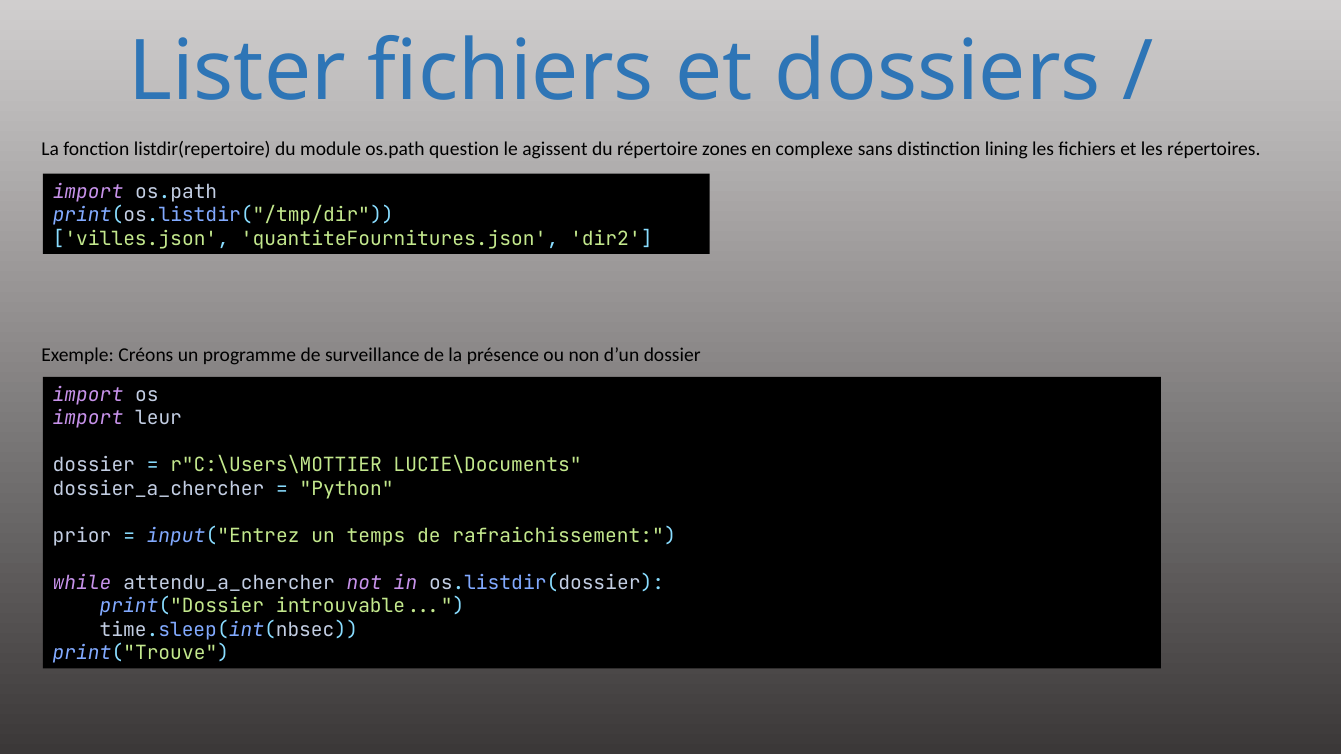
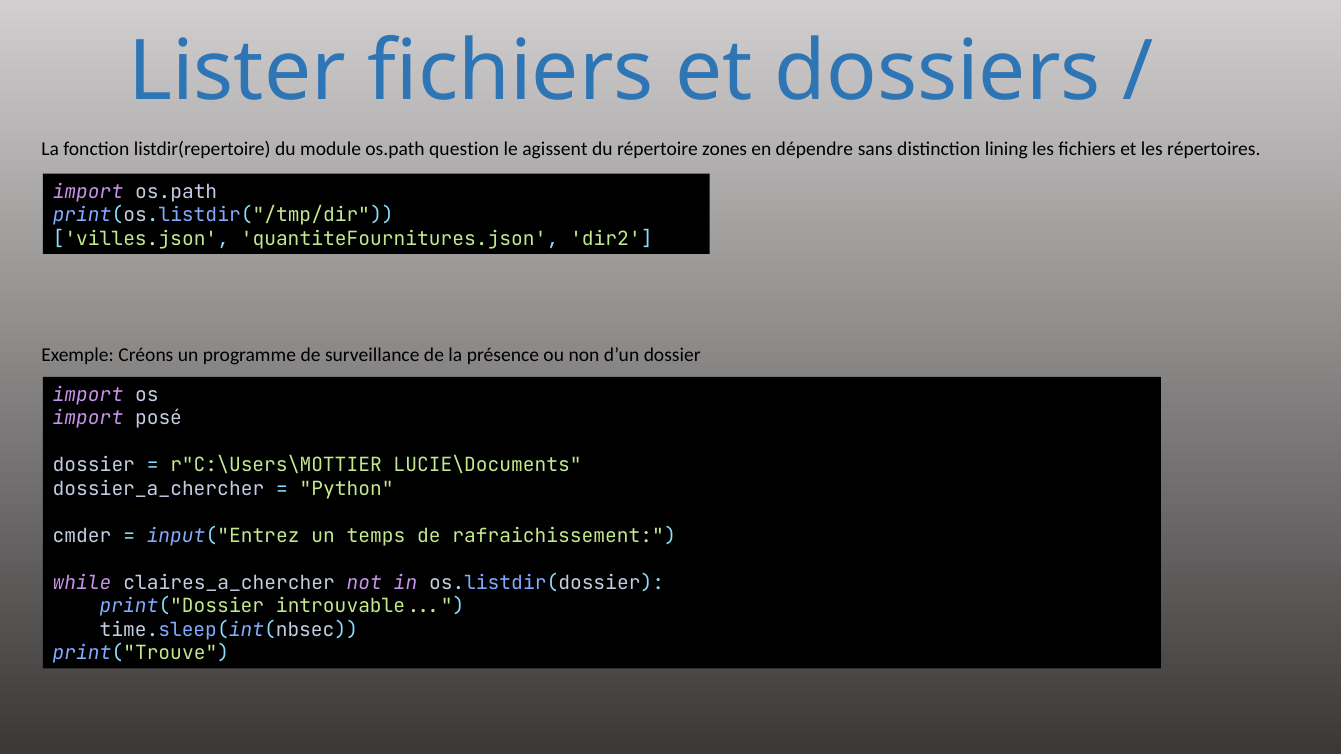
complexe: complexe -> dépendre (814, 149)
leur: leur -> posé (159, 419)
prior: prior -> cmder (82, 536)
attendu_a_chercher: attendu_a_chercher -> claires_a_chercher (229, 583)
